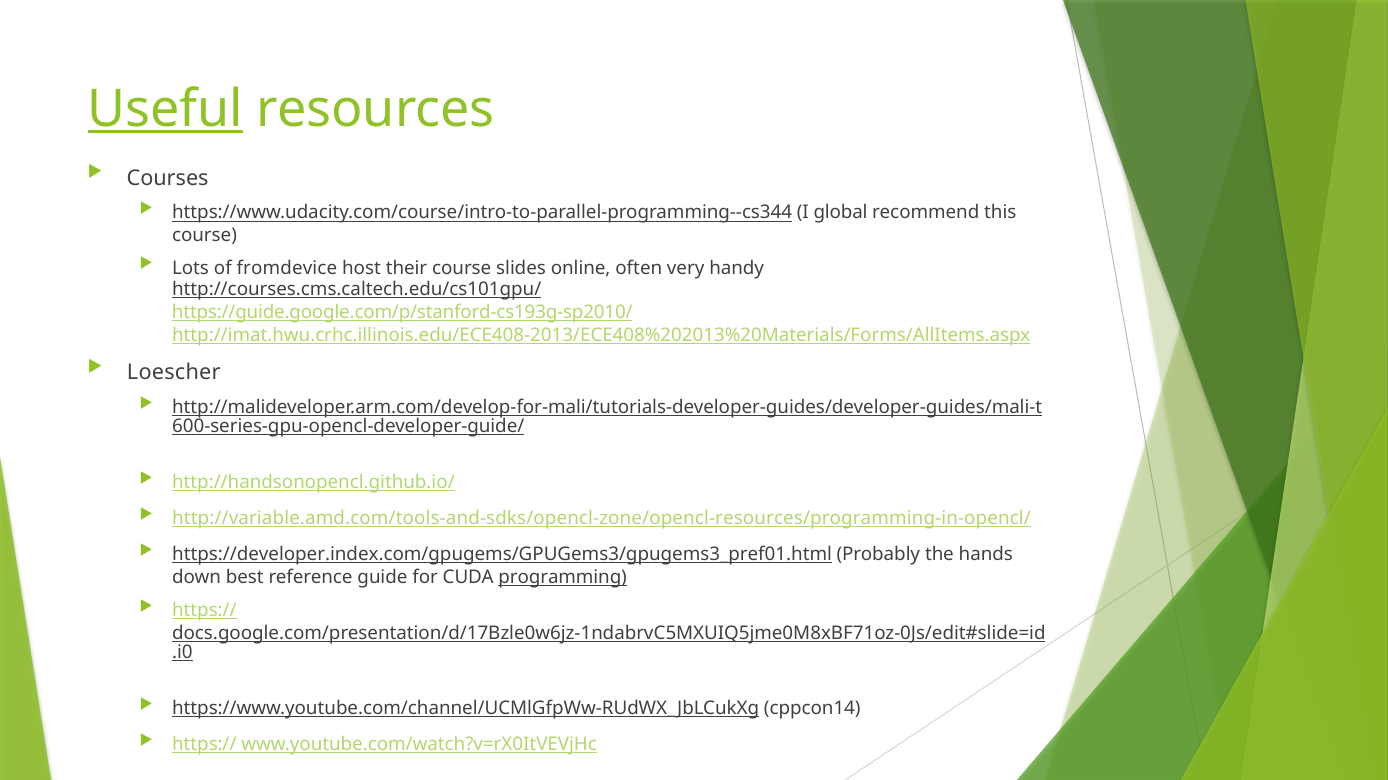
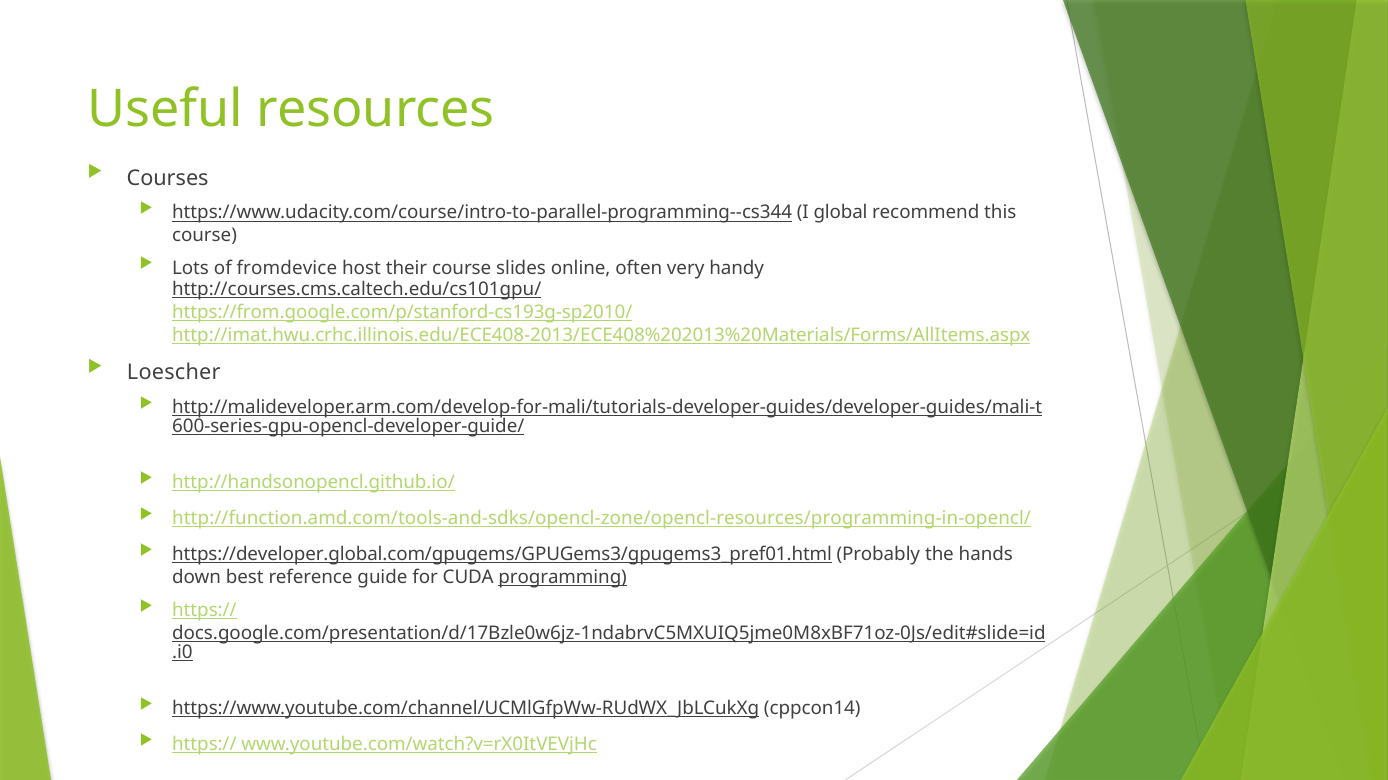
Useful underline: present -> none (165, 109)
https://guide.google.com/p/stanford-cs193g-sp2010/: https://guide.google.com/p/stanford-cs193g-sp2010/ -> https://from.google.com/p/stanford-cs193g-sp2010/ (402, 312)
http://variable.amd.com/tools-and-sdks/opencl-zone/opencl-resources/programming-in-opencl/: http://variable.amd.com/tools-and-sdks/opencl-zone/opencl-resources/programming-in-opencl/ -> http://function.amd.com/tools-and-sdks/opencl-zone/opencl-resources/programming-in-opencl/ (602, 519)
https://developer.index.com/gpugems/GPUGems3/gpugems3_pref01.html: https://developer.index.com/gpugems/GPUGems3/gpugems3_pref01.html -> https://developer.global.com/gpugems/GPUGems3/gpugems3_pref01.html (502, 555)
